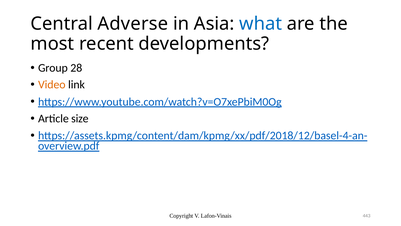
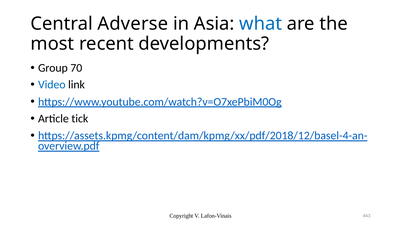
28: 28 -> 70 (76, 68)
Video colour: orange -> blue (52, 85)
size: size -> tick (80, 118)
